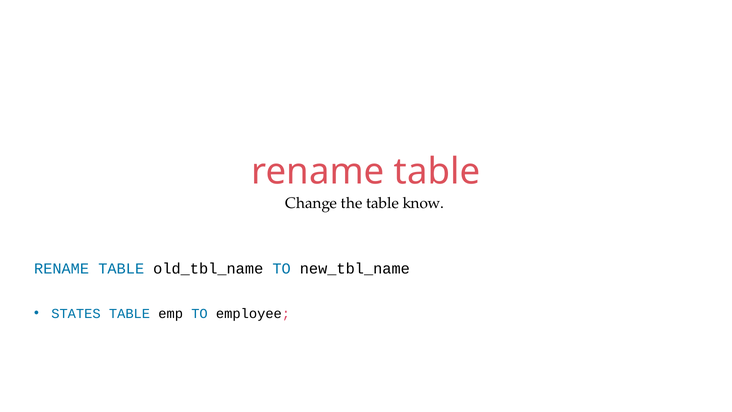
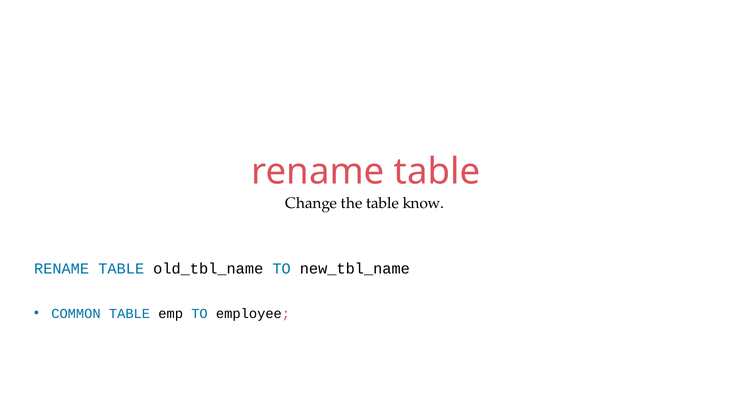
STATES: STATES -> COMMON (76, 313)
